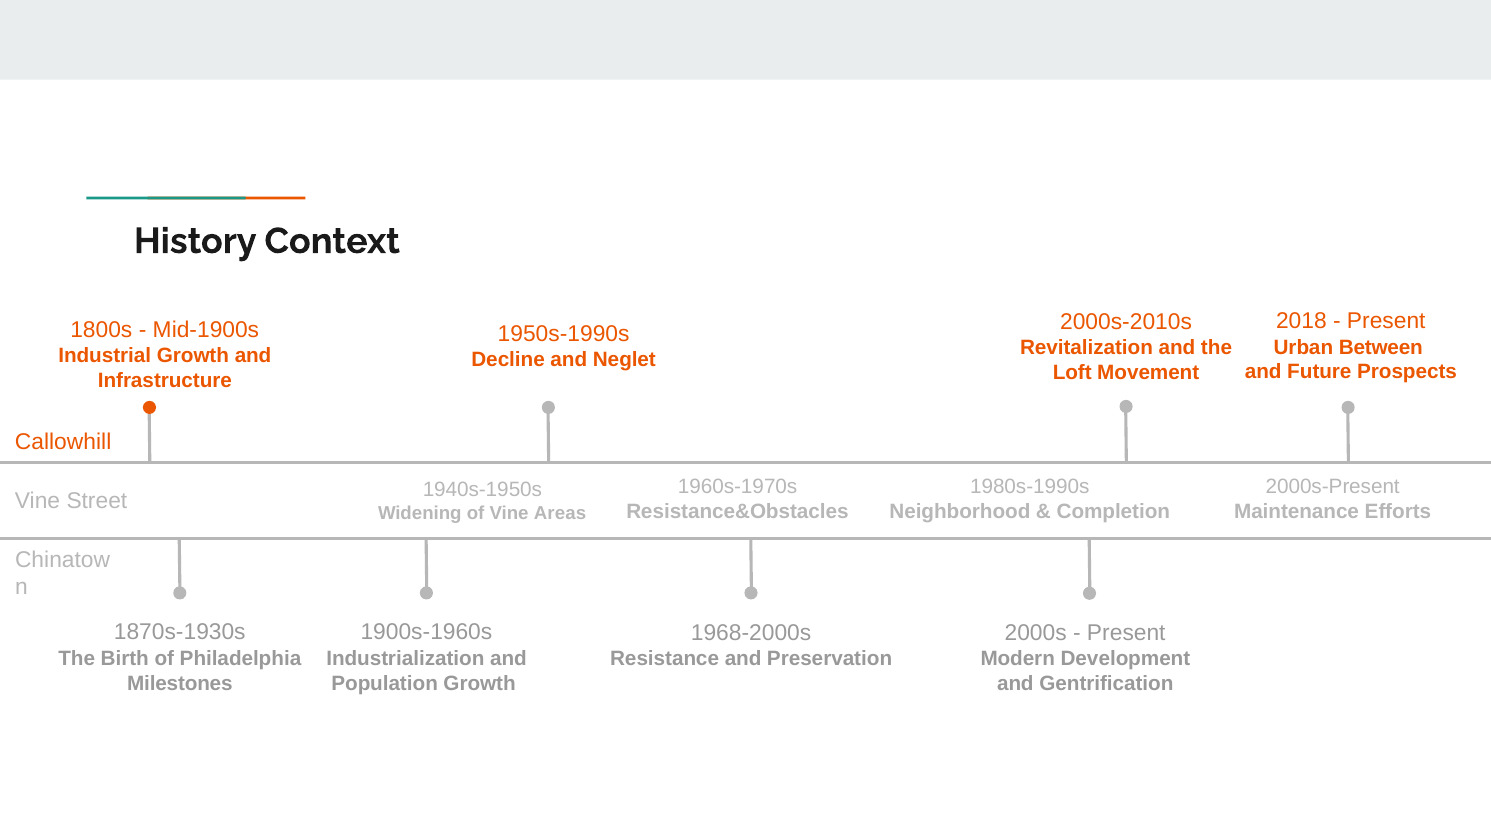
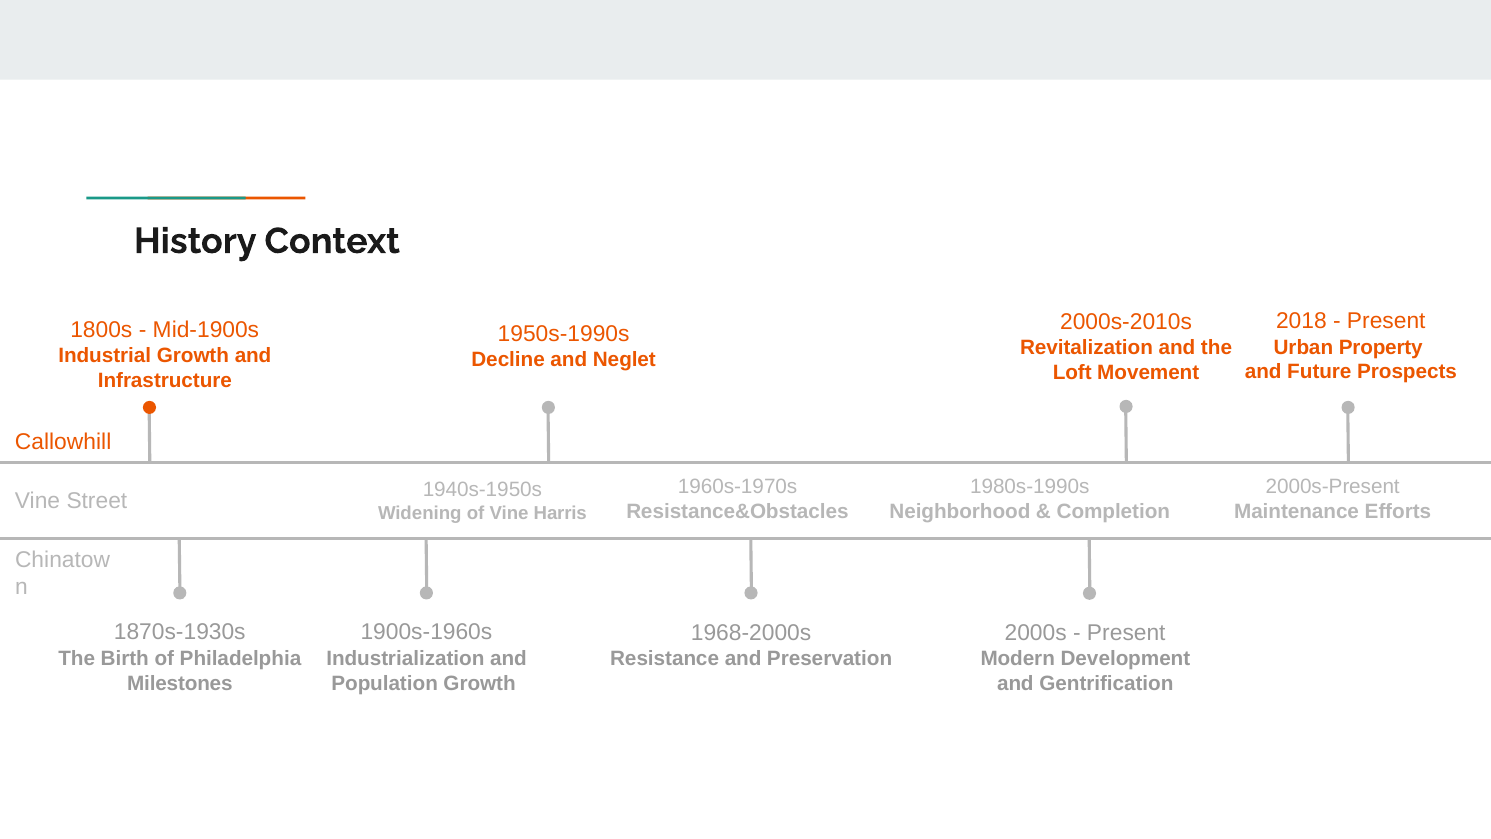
Between: Between -> Property (1381, 347)
Areas: Areas -> Harris (560, 513)
